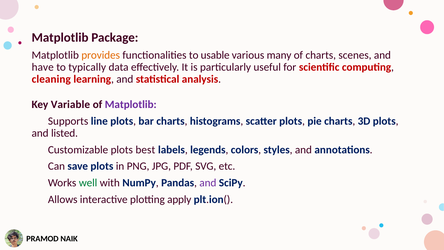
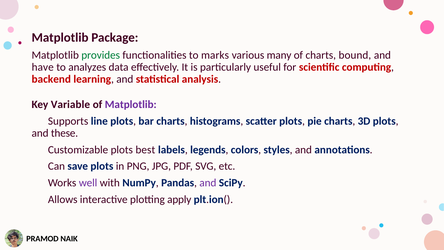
provides colour: orange -> green (101, 55)
usable: usable -> marks (215, 55)
scenes: scenes -> bound (355, 55)
typically: typically -> analyzes (87, 67)
cleaning: cleaning -> backend (51, 79)
listed: listed -> these (65, 133)
well colour: green -> purple (88, 183)
